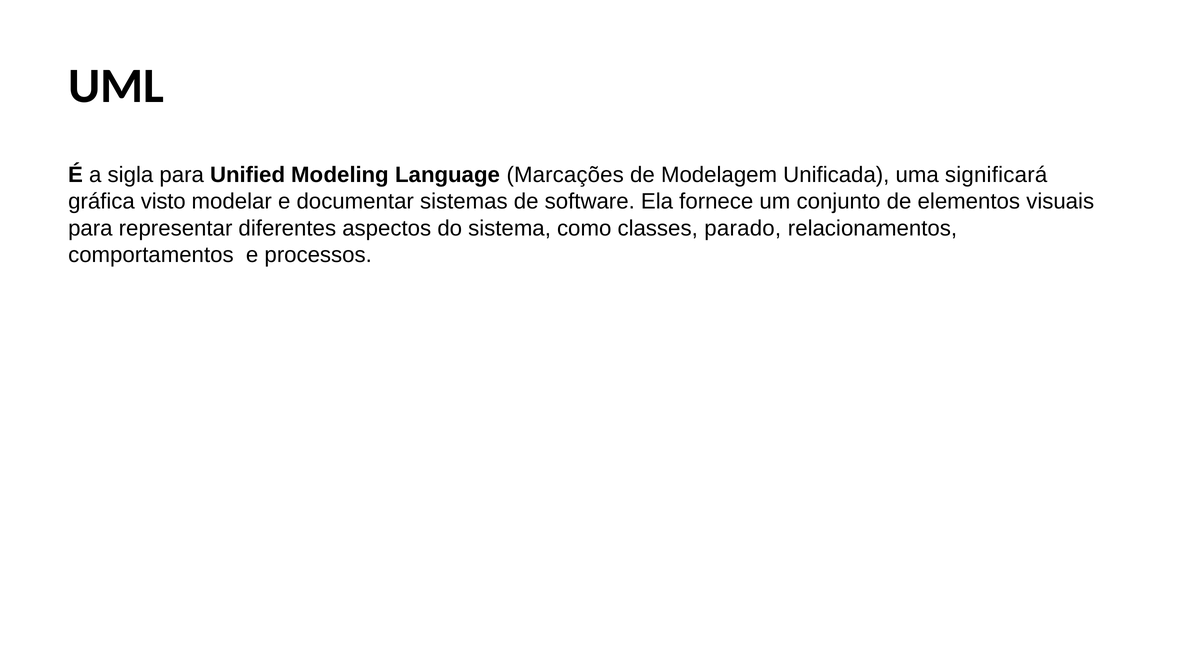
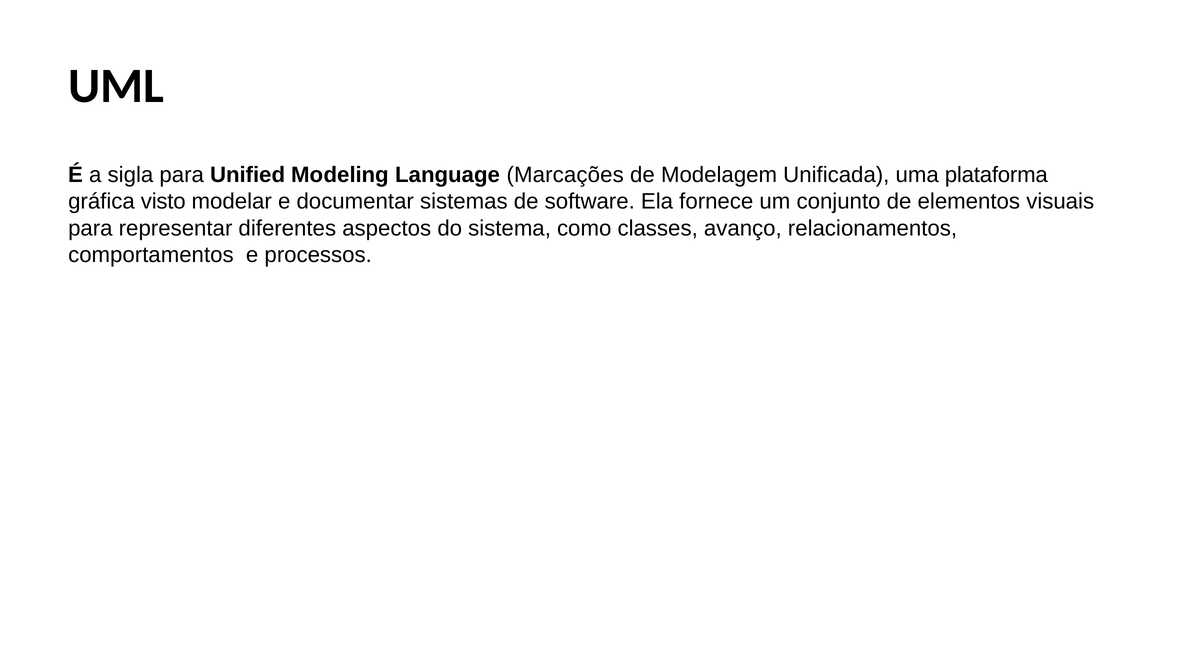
significará: significará -> plataforma (996, 175)
parado: parado -> avanço (743, 228)
